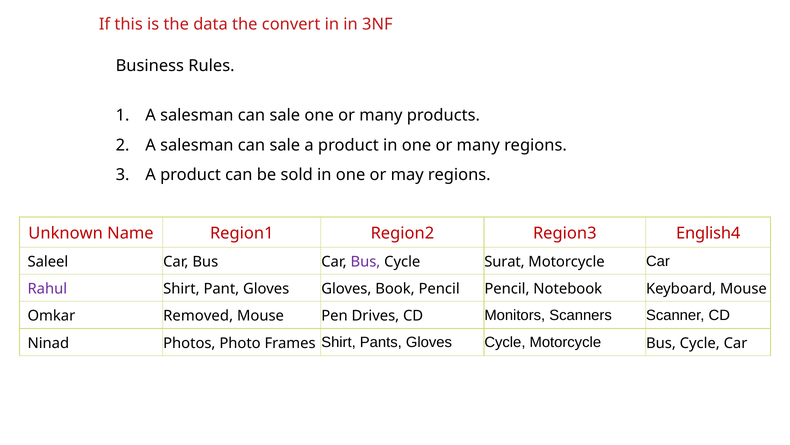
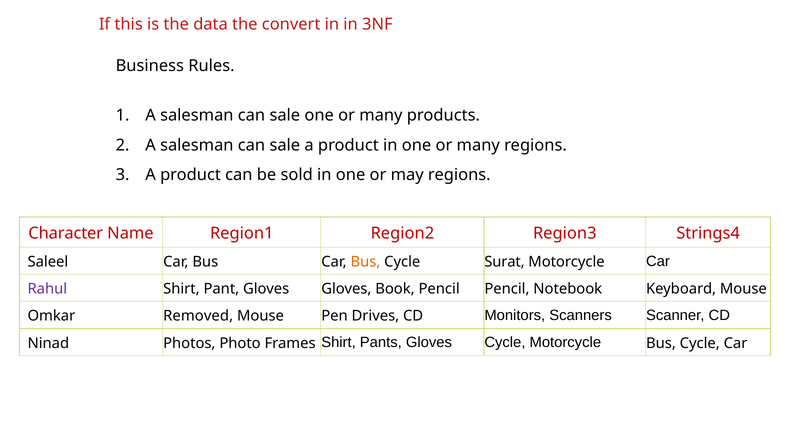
Unknown: Unknown -> Character (66, 233)
English4: English4 -> Strings4 (708, 233)
Bus colour: purple -> orange (365, 261)
